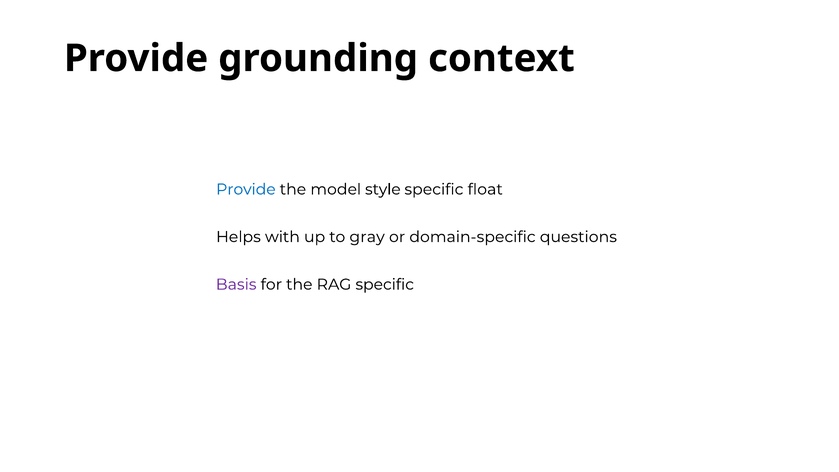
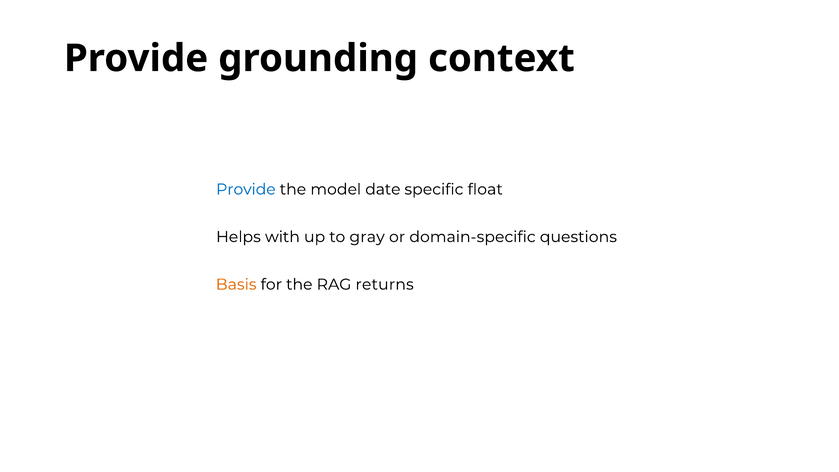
style: style -> date (383, 189)
Basis colour: purple -> orange (236, 284)
RAG specific: specific -> returns (385, 284)
